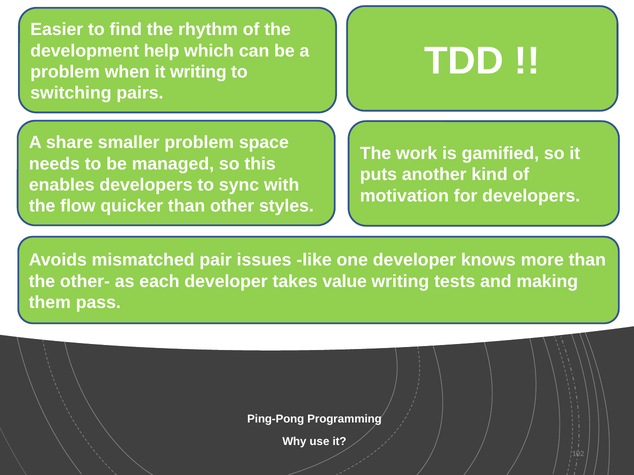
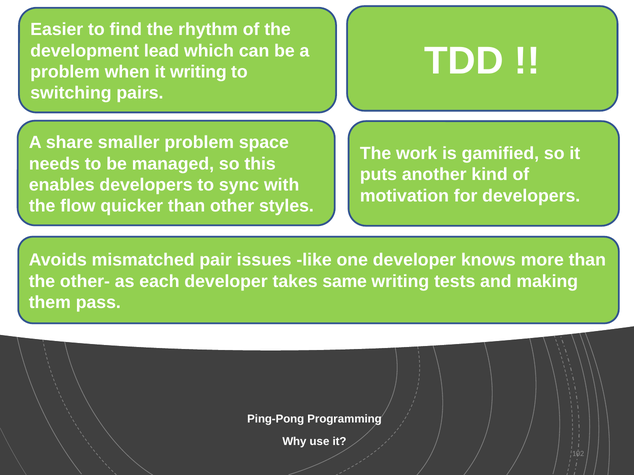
help: help -> lead (162, 51)
value: value -> same (345, 282)
